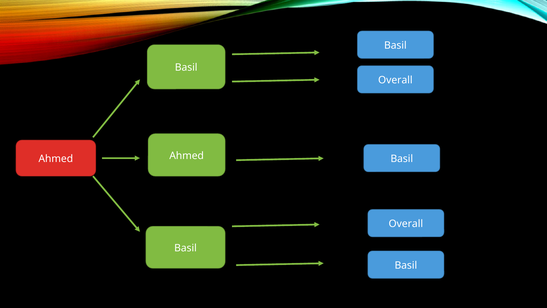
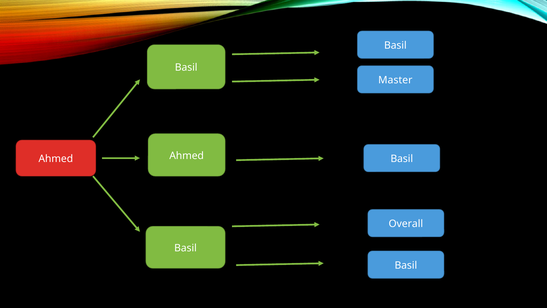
Overall: Overall -> Master (395, 80)
